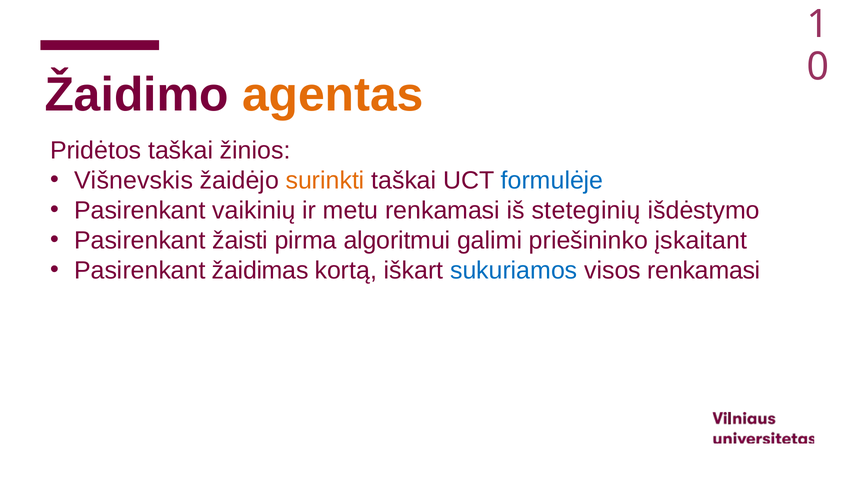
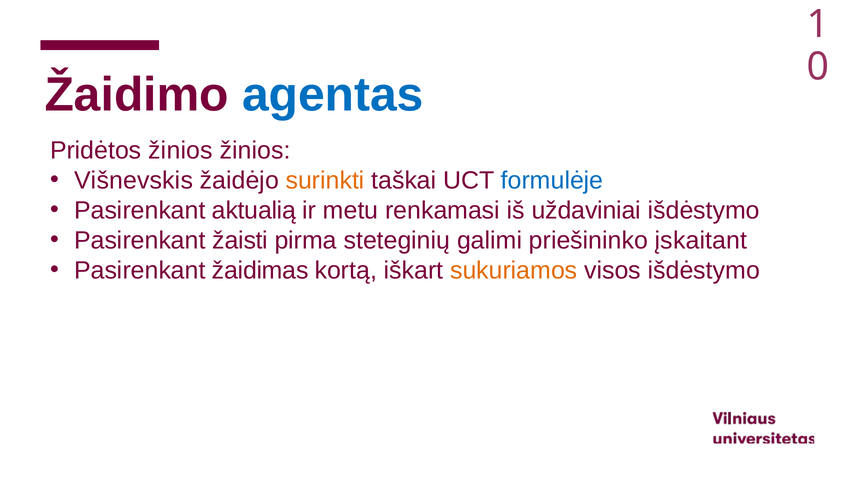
agentas colour: orange -> blue (333, 95)
Pridėtos taškai: taškai -> žinios (181, 151)
vaikinių: vaikinių -> aktualią (254, 211)
steteginių: steteginių -> uždaviniai (586, 211)
algoritmui: algoritmui -> steteginių (397, 240)
sukuriamos colour: blue -> orange (514, 270)
visos renkamasi: renkamasi -> išdėstymo (704, 270)
